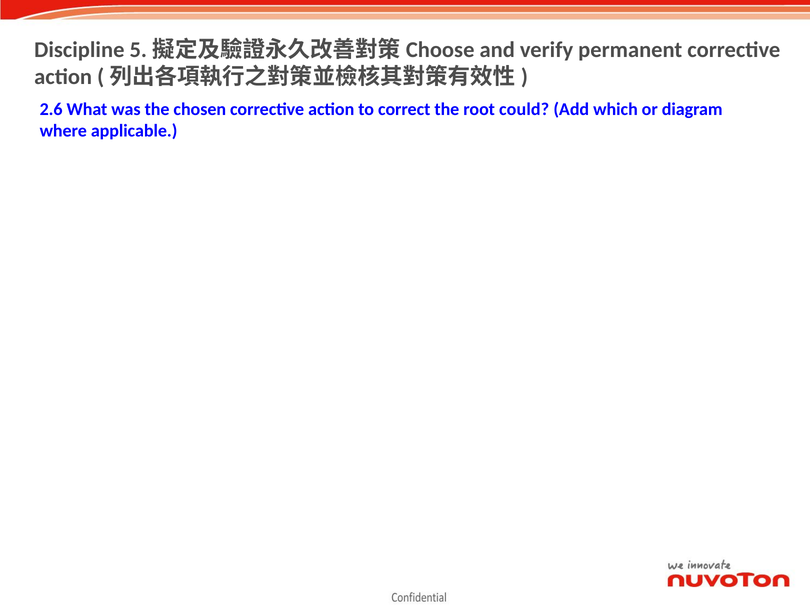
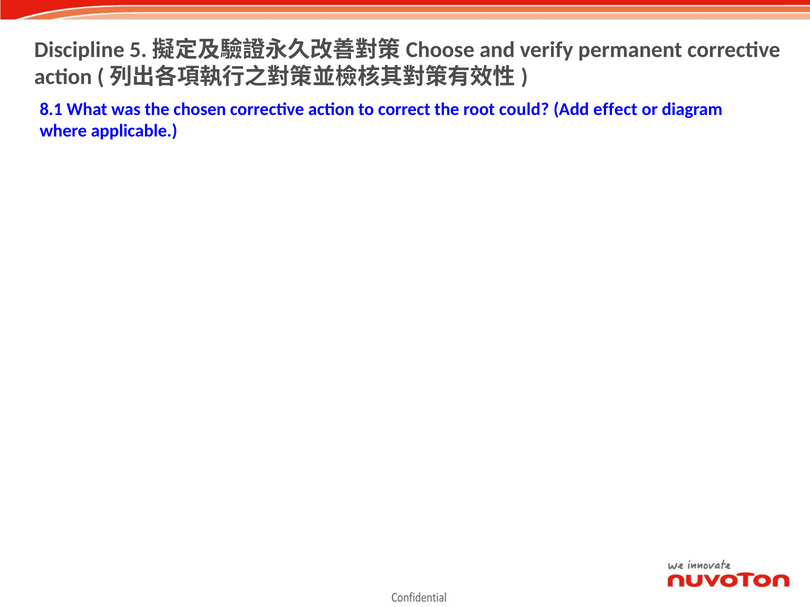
2.6: 2.6 -> 8.1 (51, 109)
which: which -> effect (615, 109)
